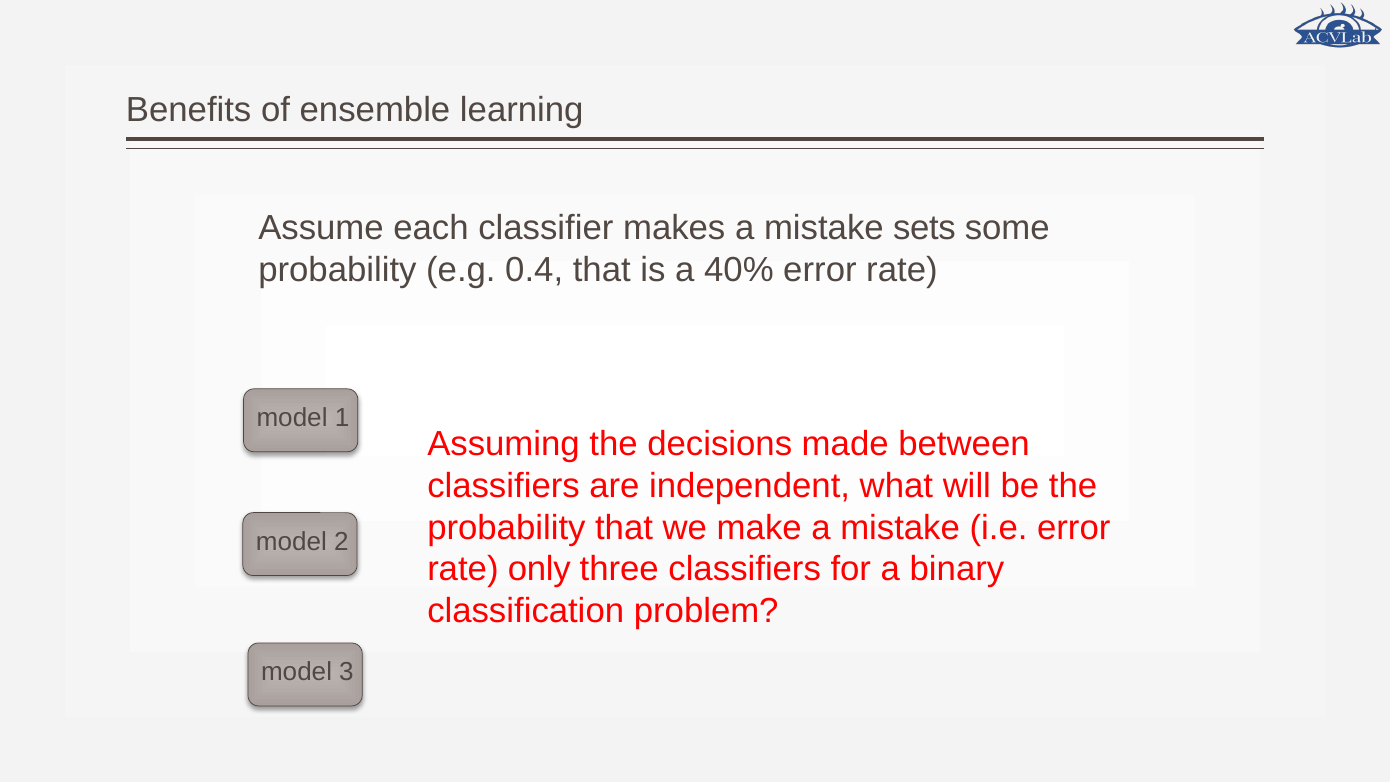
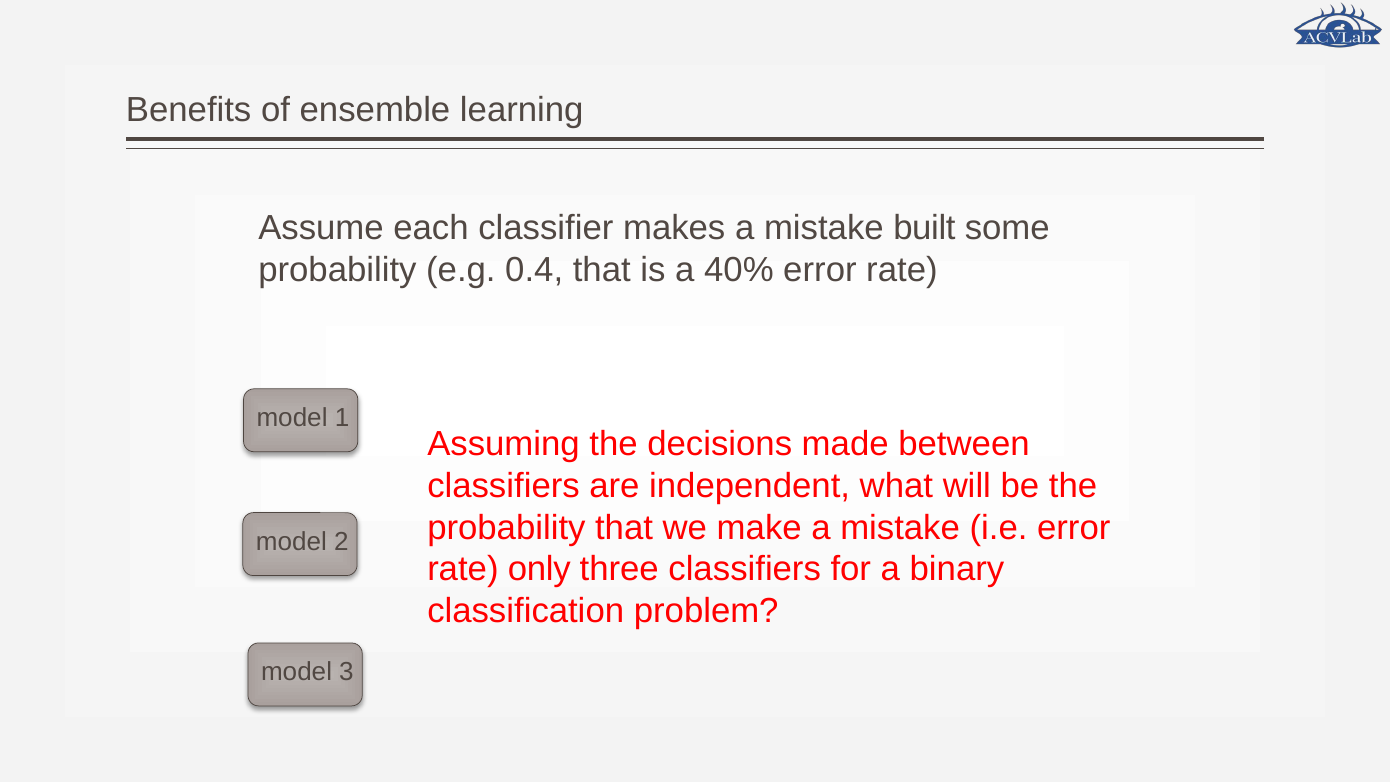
sets: sets -> built (924, 228)
